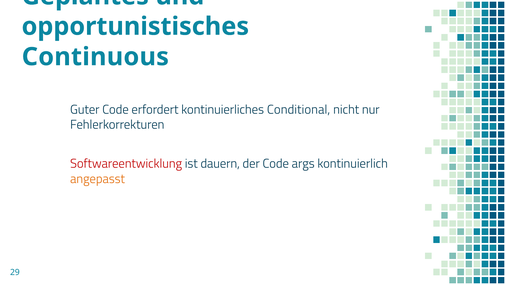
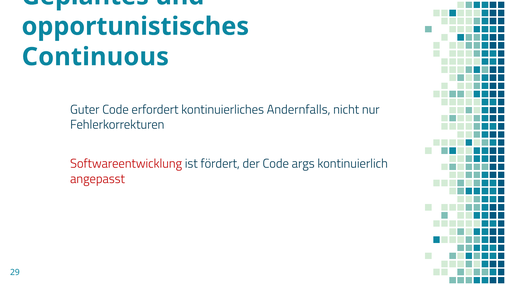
Conditional: Conditional -> Andernfalls (299, 109)
dauern: dauern -> fördert (220, 163)
angepasst colour: orange -> red (98, 179)
